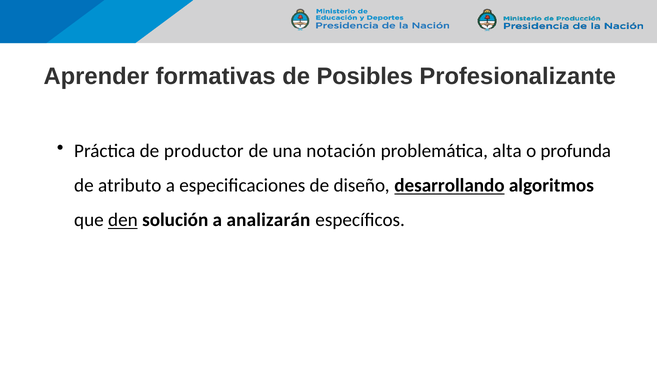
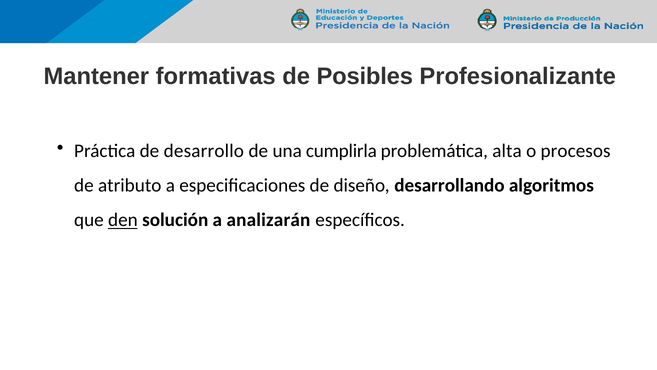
Aprender: Aprender -> Mantener (96, 77)
productor: productor -> desarrollo (204, 151)
notación: notación -> cumplirla (341, 151)
profunda: profunda -> procesos (576, 151)
desarrollando underline: present -> none (449, 185)
